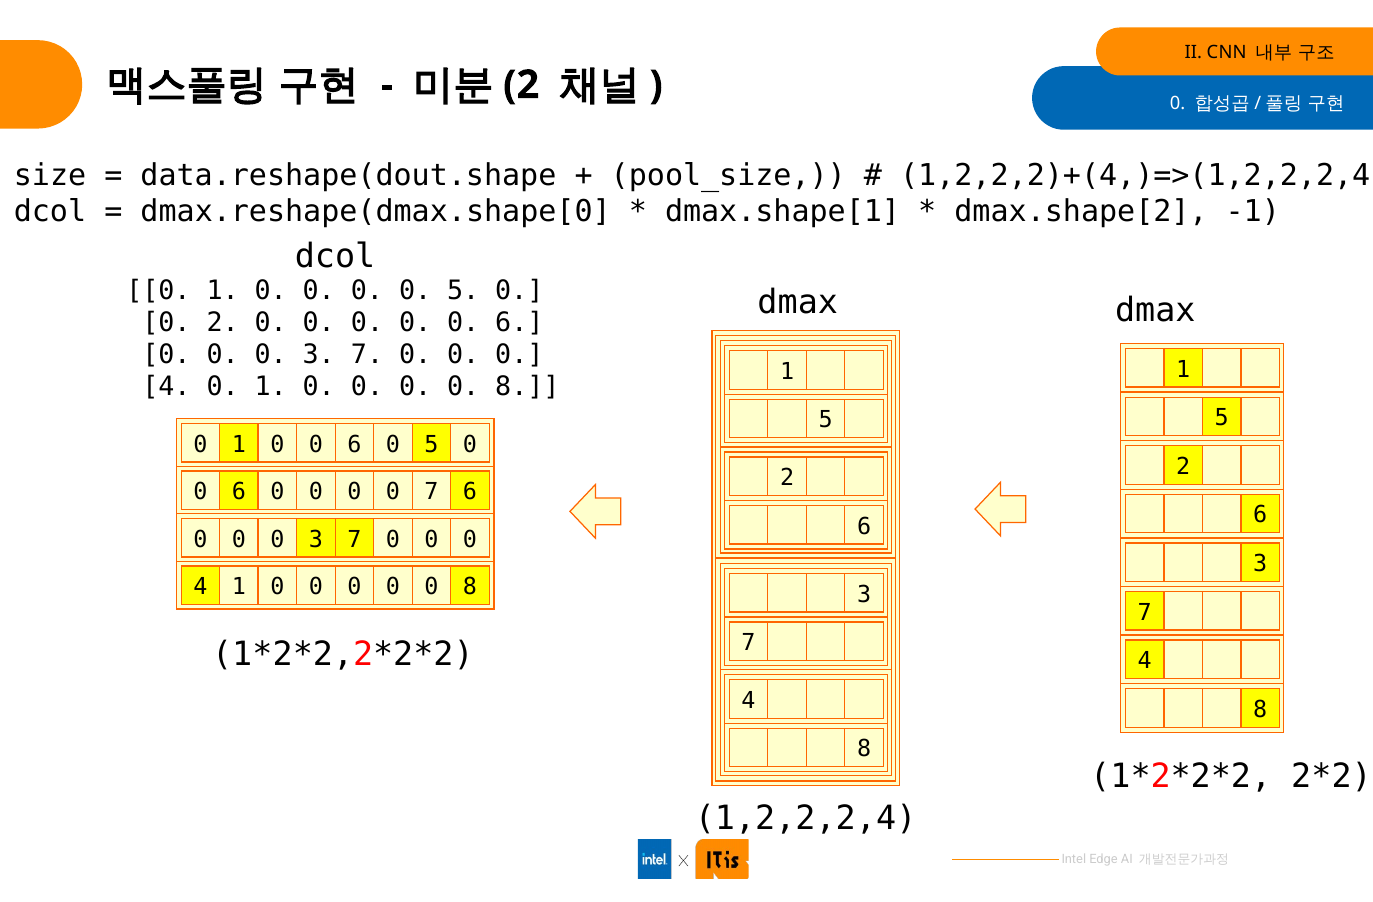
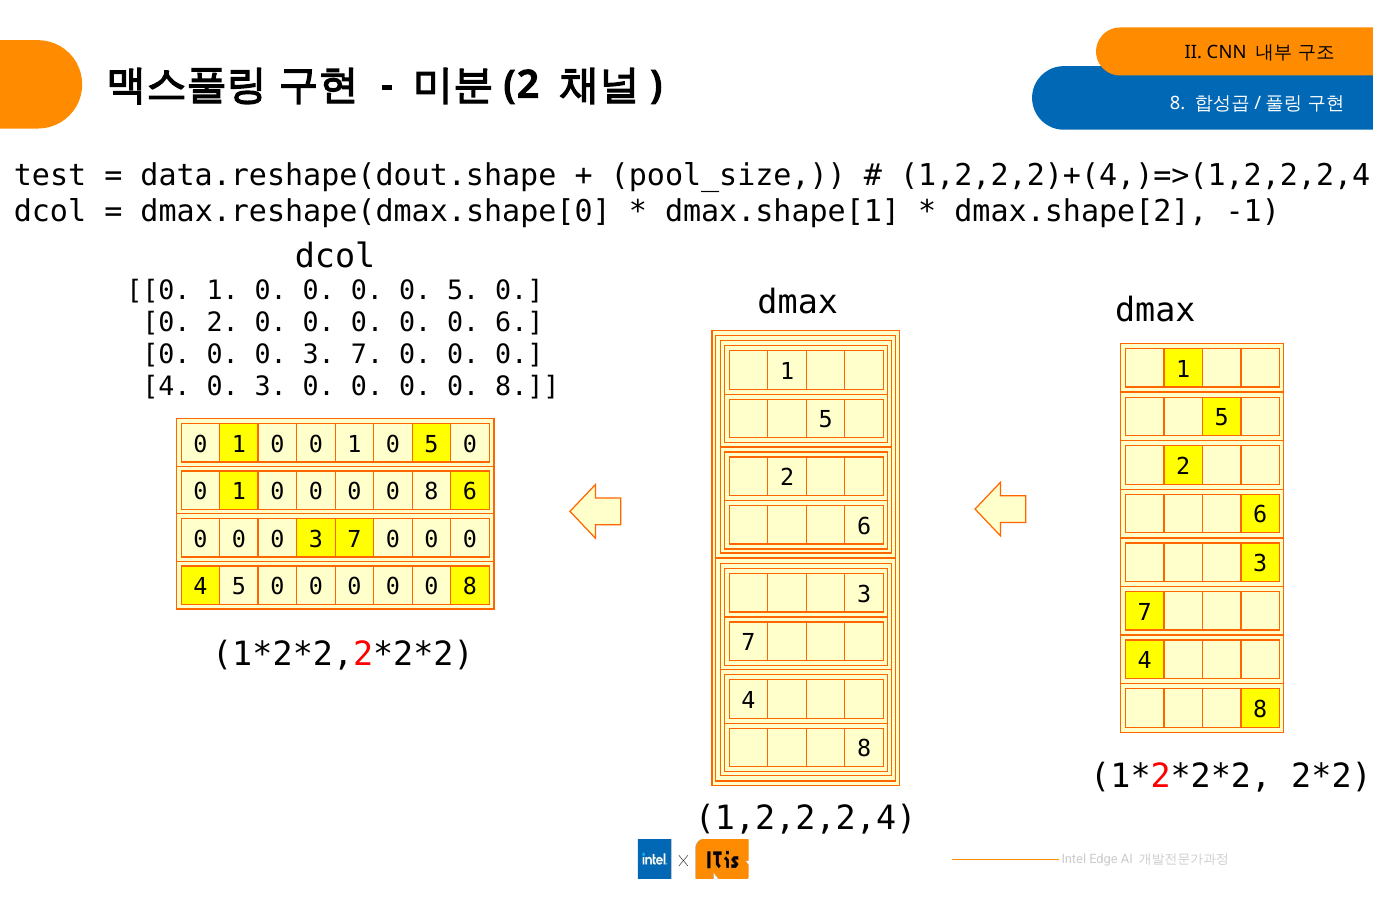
0: 0 -> 8 (1178, 103)
size: size -> test (50, 176)
4 0 1: 1 -> 3 (271, 387)
1 0 0 6: 6 -> 1 (354, 444)
6: 6 -> 1 (239, 492)
7: 7 -> 8 (431, 492)
4 1: 1 -> 5 (239, 587)
